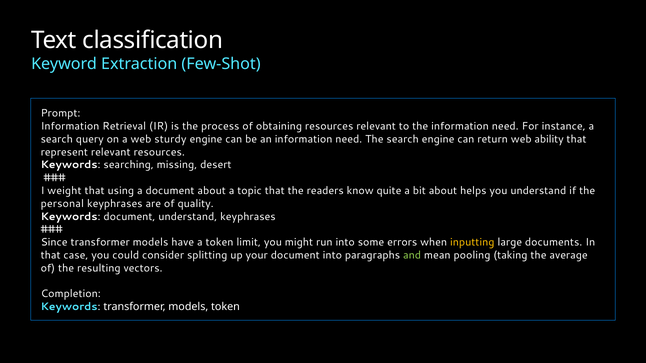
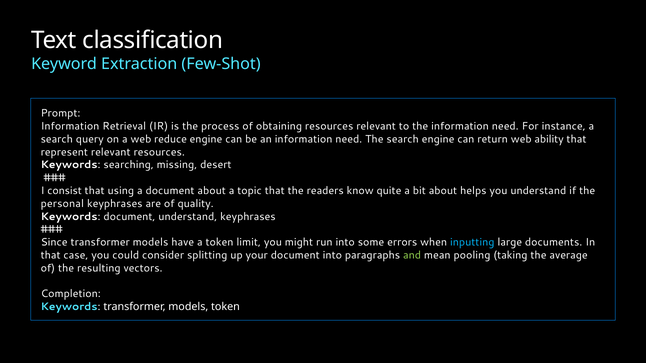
sturdy: sturdy -> reduce (171, 139)
weight: weight -> consist (65, 191)
inputting colour: yellow -> light blue (472, 243)
